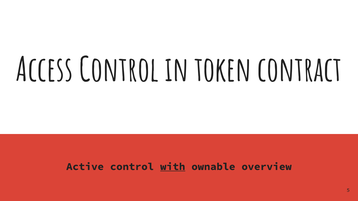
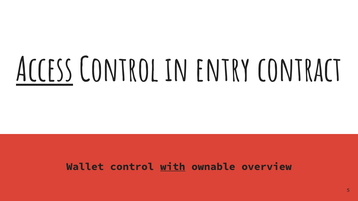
Access underline: none -> present (44, 70)
token: token -> entry (223, 70)
Active: Active -> Wallet (85, 167)
